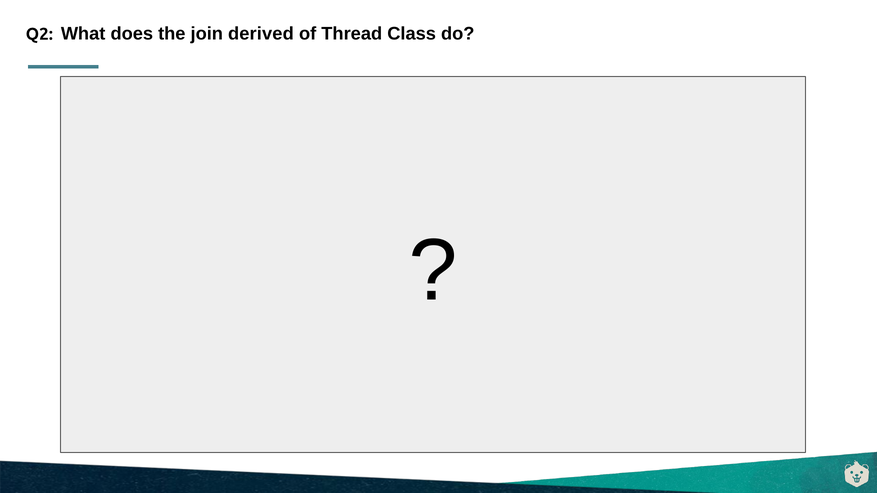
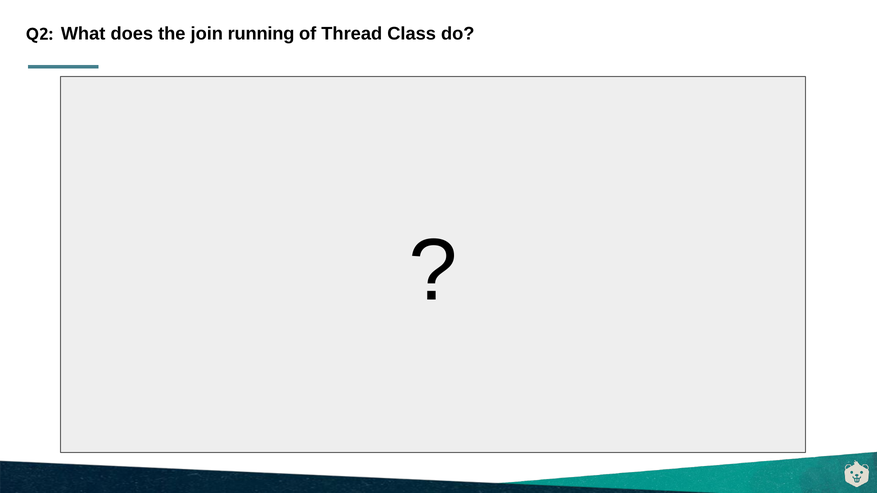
join derived: derived -> running (261, 34)
